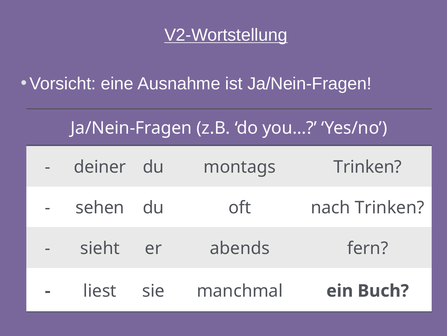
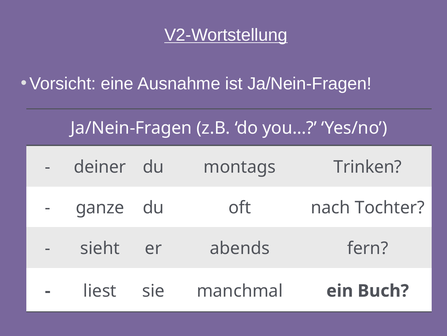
sehen: sehen -> ganze (100, 207)
nach Trinken: Trinken -> Tochter (390, 207)
